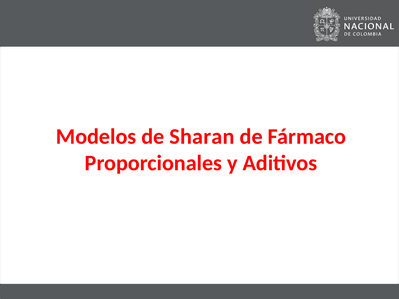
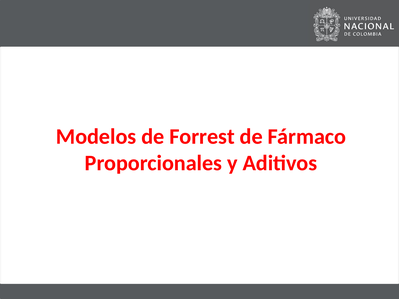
Sharan: Sharan -> Forrest (202, 137)
